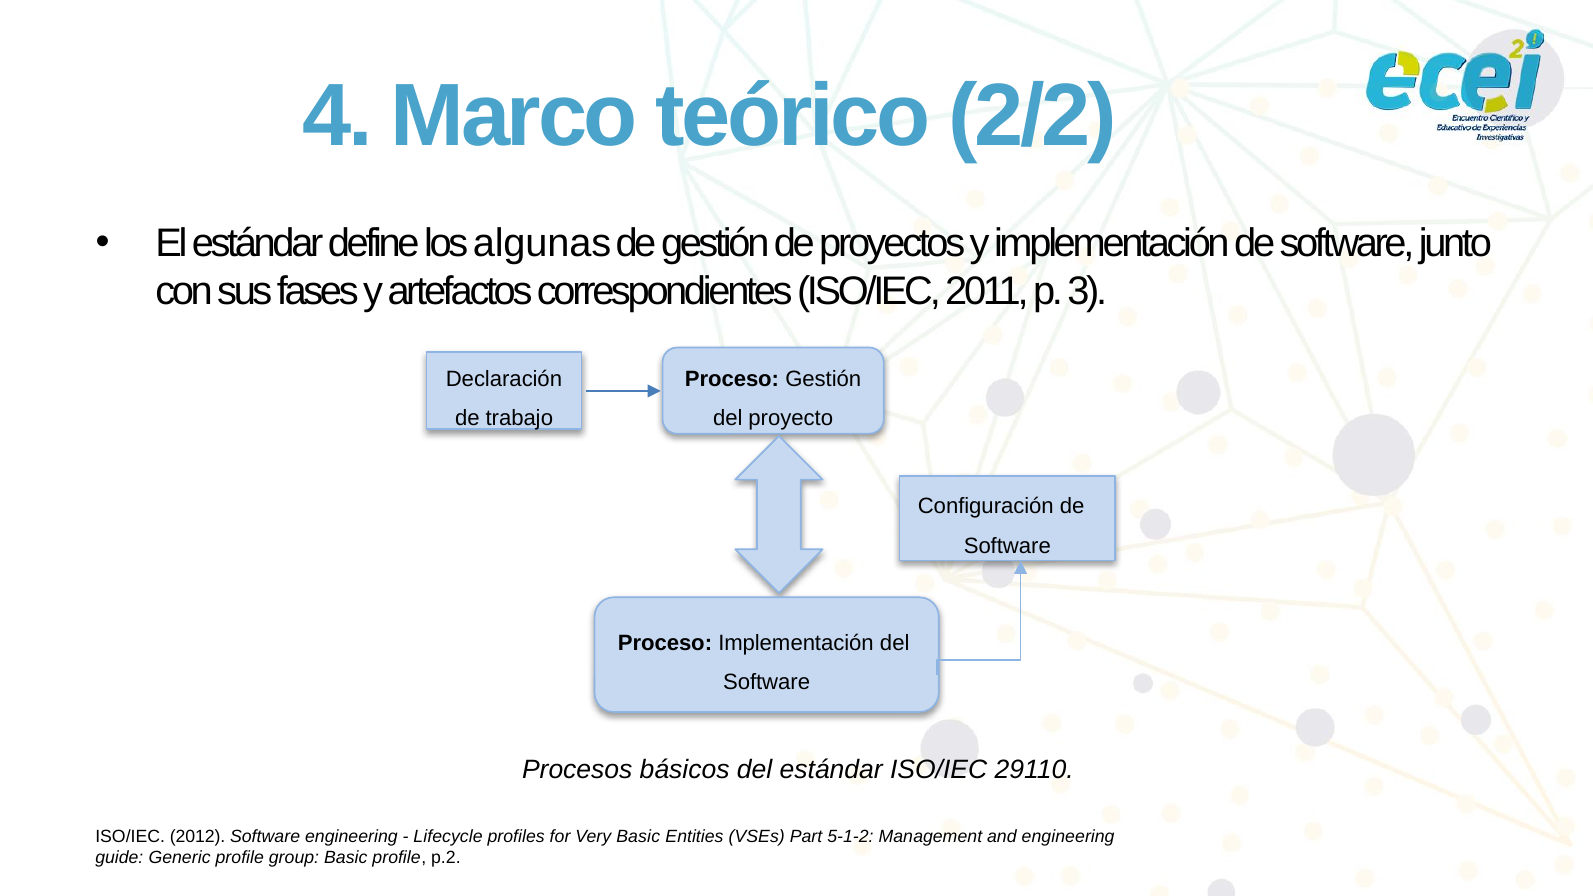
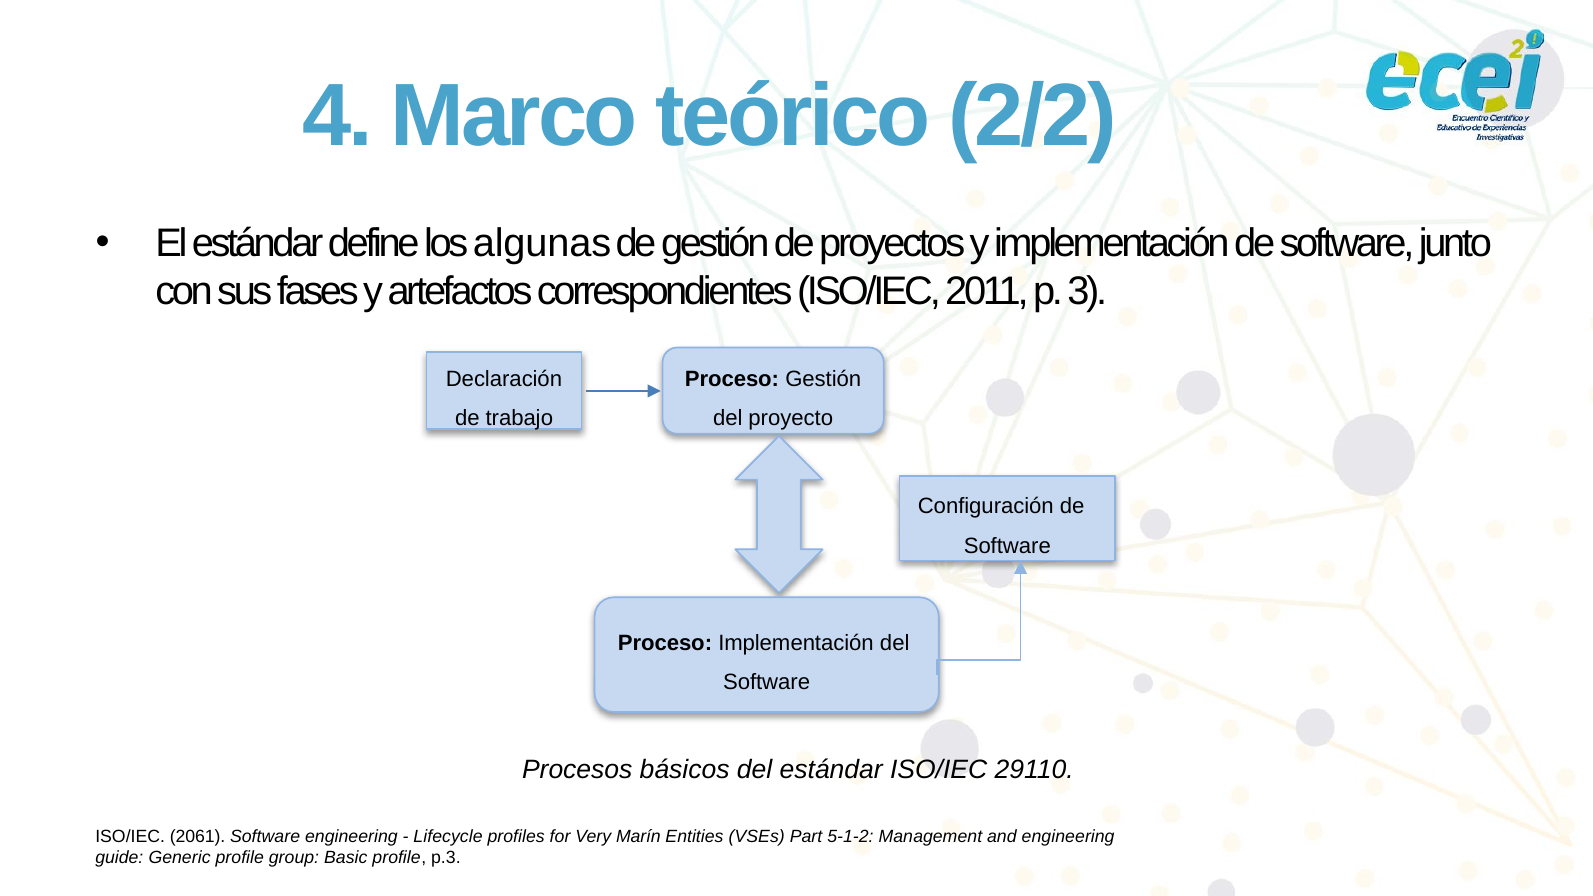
2012: 2012 -> 2061 (198, 836)
Very Basic: Basic -> Marín (638, 836)
p.2: p.2 -> p.3 (446, 858)
